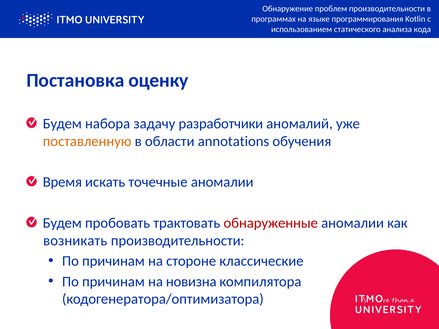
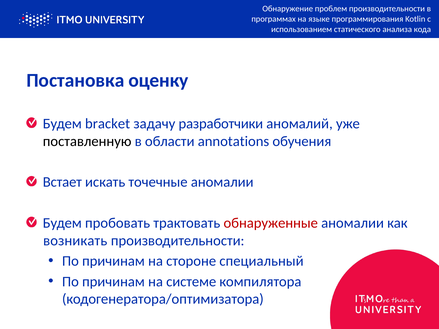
набора: набора -> bracket (108, 124)
поставленную colour: orange -> black (87, 141)
Время: Время -> Встает (62, 182)
классические: классические -> специальный (261, 261)
новизна: новизна -> системе (191, 282)
